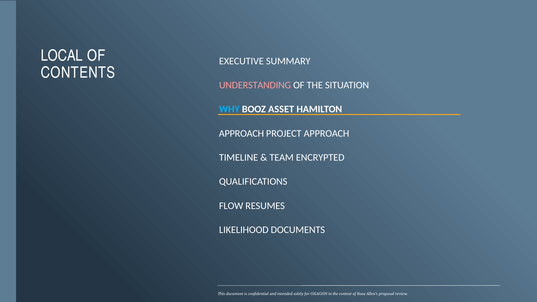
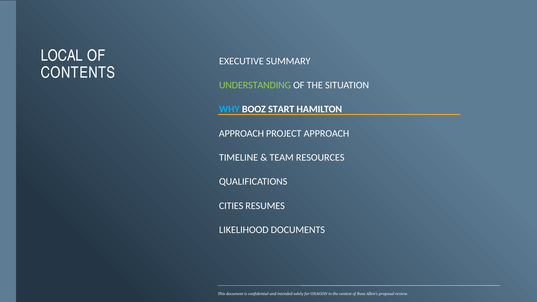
UNDERSTANDING colour: pink -> light green (255, 85)
ASSET: ASSET -> START (281, 109)
ENCRYPTED: ENCRYPTED -> RESOURCES (320, 158)
FLOW: FLOW -> CITIES (231, 206)
